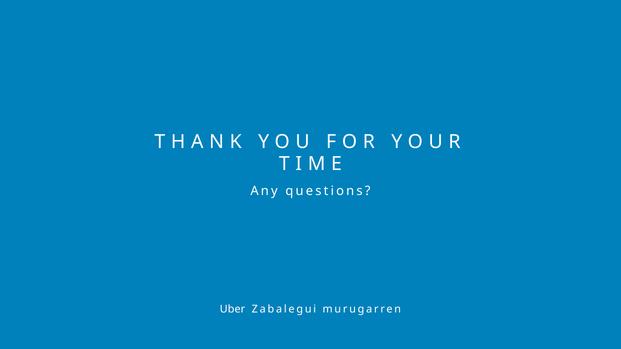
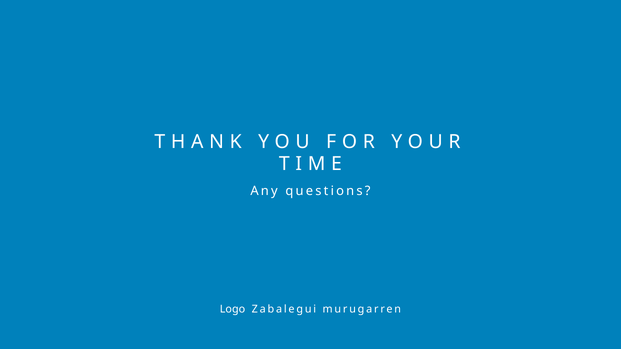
Uber: Uber -> Logo (233, 309)
